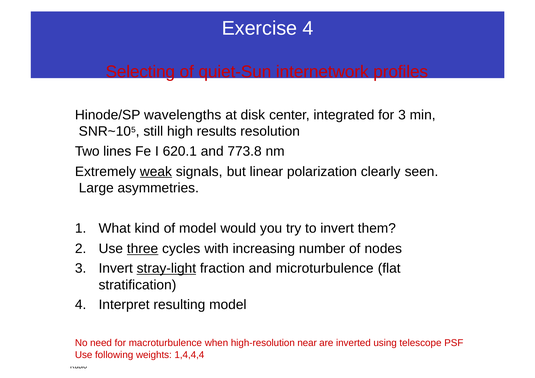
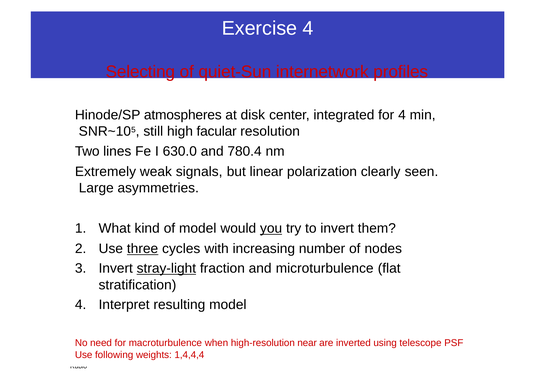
wavelengths: wavelengths -> atmospheres (183, 115)
for 3: 3 -> 4 (402, 115)
results: results -> facular (217, 131)
620.1: 620.1 -> 630.0 (180, 151)
773.8: 773.8 -> 780.4 (245, 151)
weak underline: present -> none (156, 172)
you underline: none -> present (271, 228)
